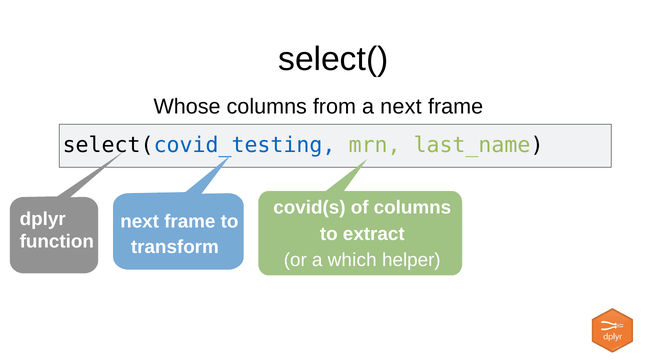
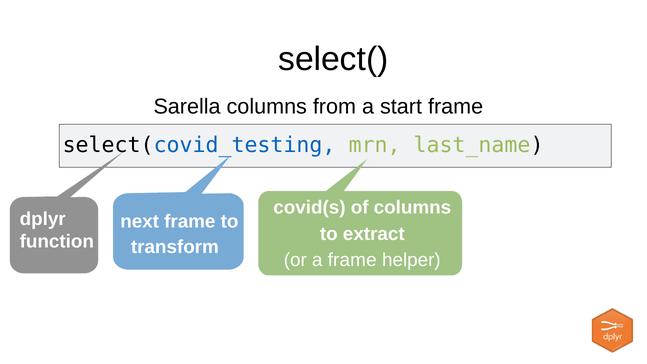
Whose: Whose -> Sarella (187, 106)
a next: next -> start (401, 106)
a which: which -> frame (352, 260)
